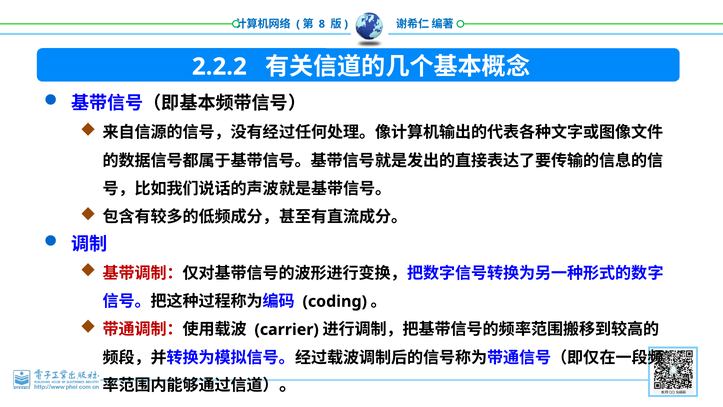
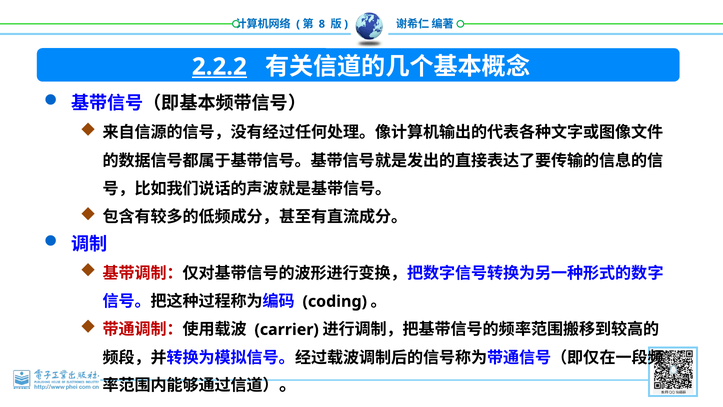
2.2.2 underline: none -> present (219, 67)
